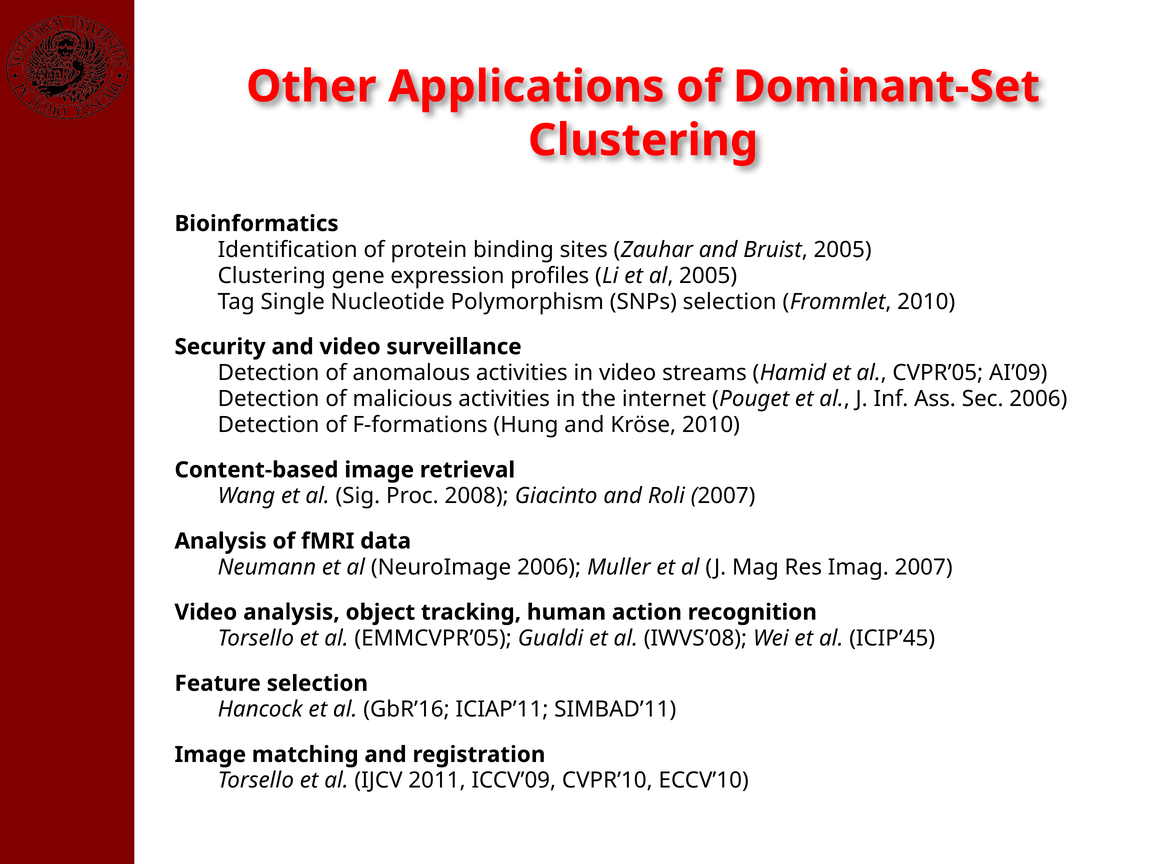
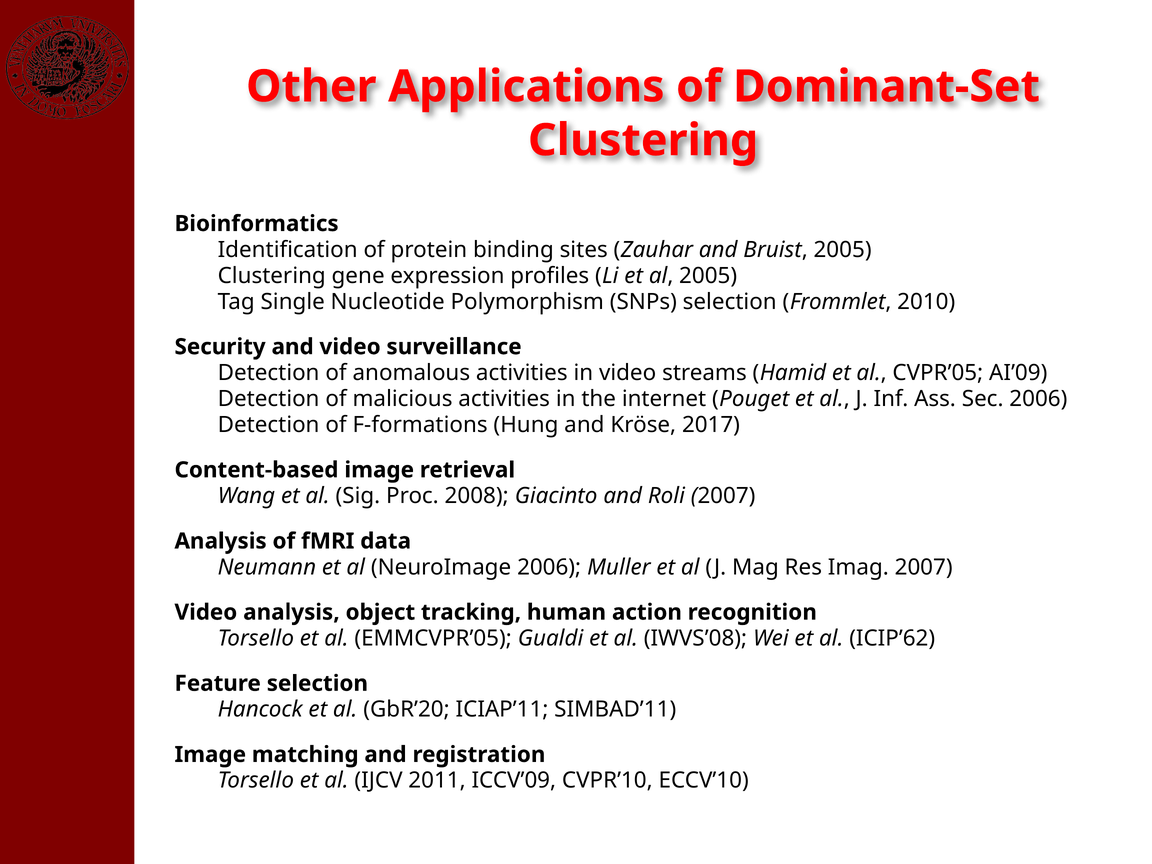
Kröse 2010: 2010 -> 2017 (711, 425)
ICIP’45: ICIP’45 -> ICIP’62 (892, 638)
GbR’16: GbR’16 -> GbR’20 (406, 709)
